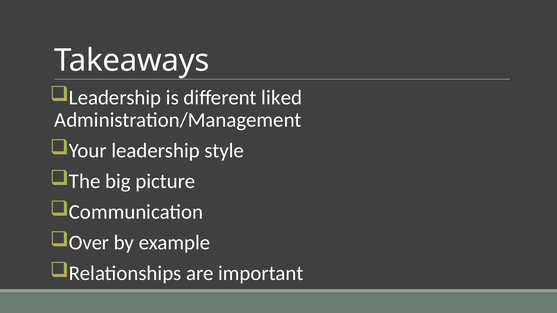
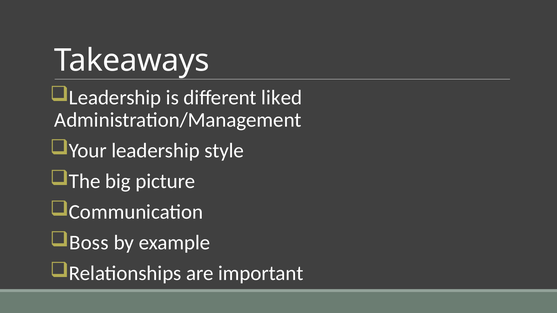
Over: Over -> Boss (89, 243)
